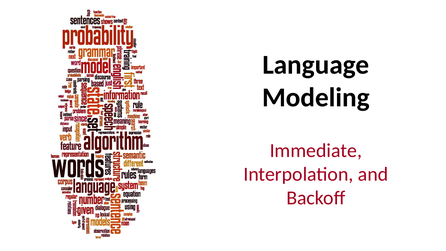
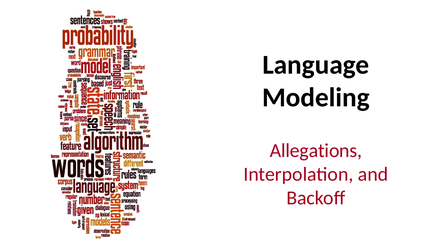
Immediate: Immediate -> Allegations (316, 150)
